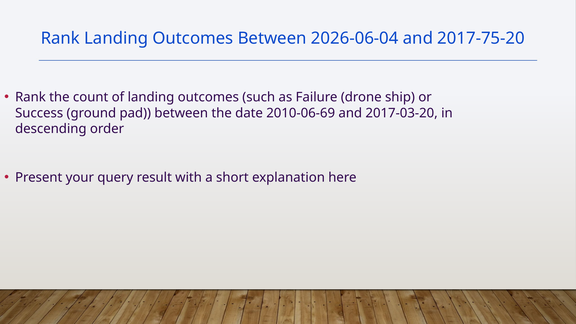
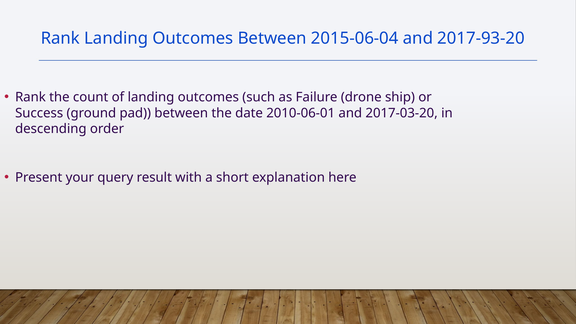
2026-06-04: 2026-06-04 -> 2015-06-04 (355, 38)
2017-75-20: 2017-75-20 -> 2017-93-20 (481, 38)
2010-06-69: 2010-06-69 -> 2010-06-01 (301, 113)
